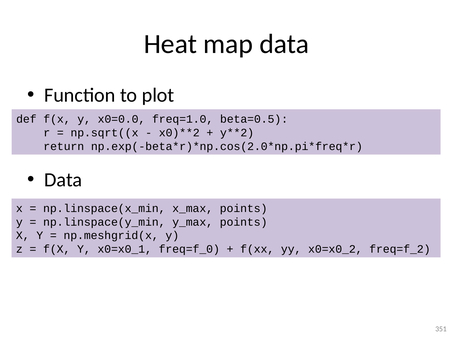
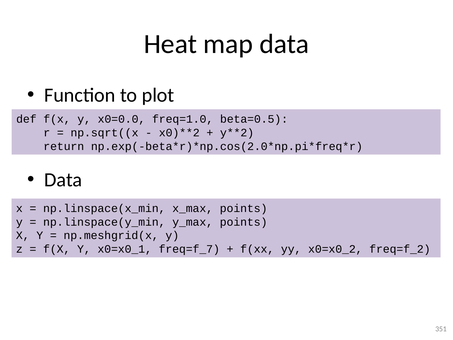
freq=f_0: freq=f_0 -> freq=f_7 (189, 249)
